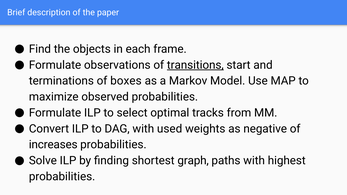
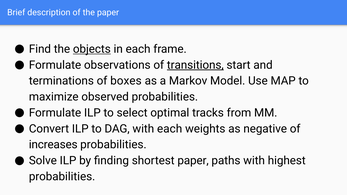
objects underline: none -> present (92, 49)
with used: used -> each (170, 129)
shortest graph: graph -> paper (193, 161)
